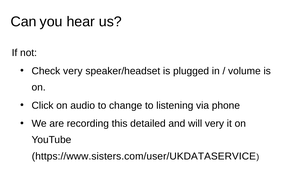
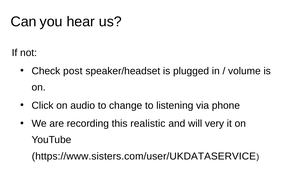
Check very: very -> post (73, 71)
detailed: detailed -> realistic (148, 124)
